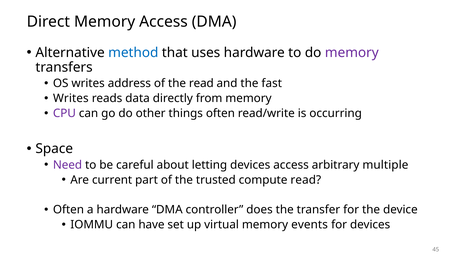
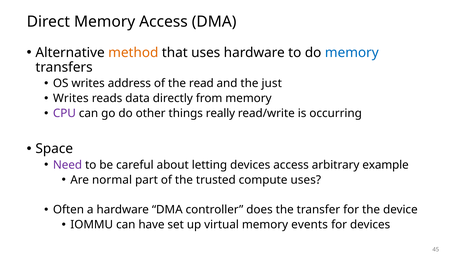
method colour: blue -> orange (133, 53)
memory colour: purple -> blue (352, 53)
fast: fast -> just (272, 83)
things often: often -> really (220, 113)
multiple: multiple -> example (386, 165)
current: current -> normal (112, 180)
compute read: read -> uses (306, 180)
